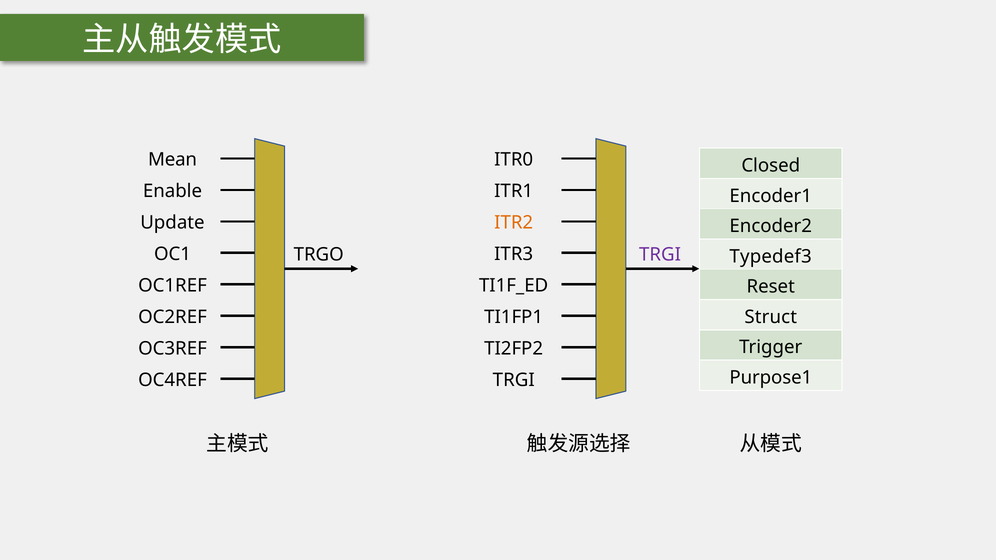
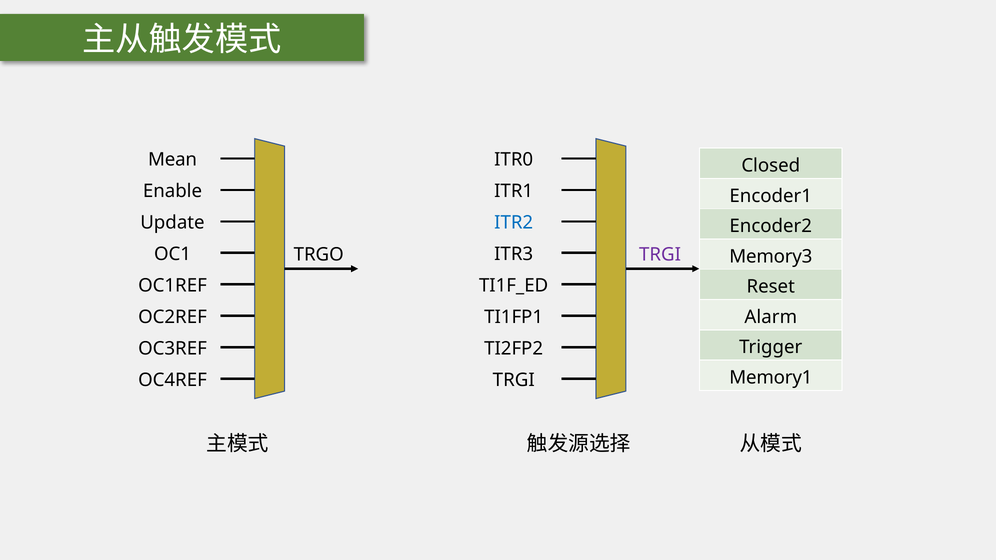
ITR2 colour: orange -> blue (514, 223)
Typedef3: Typedef3 -> Memory3 (771, 257)
Struct: Struct -> Alarm (771, 317)
Purpose1: Purpose1 -> Memory1 (771, 378)
